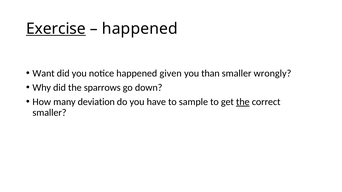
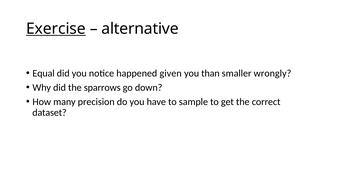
happened: happened -> alternative (140, 29)
Want: Want -> Equal (44, 73)
deviation: deviation -> precision (96, 102)
the underline: present -> none (243, 102)
smaller: smaller -> dataset (49, 113)
